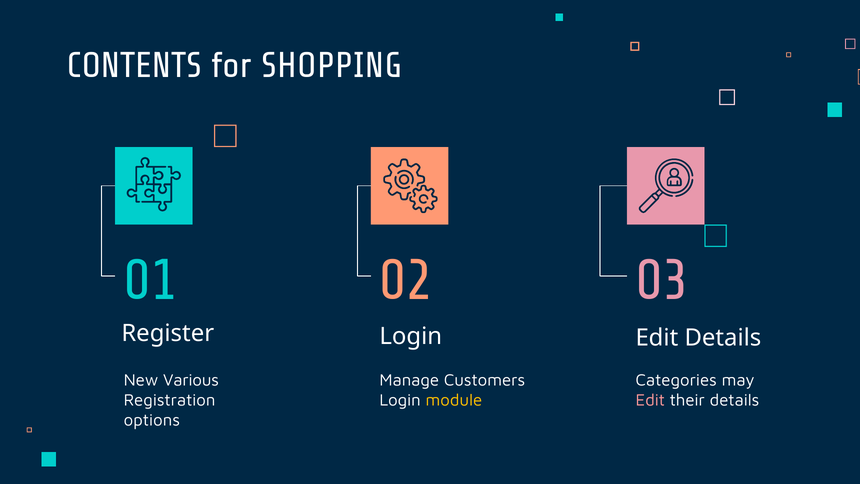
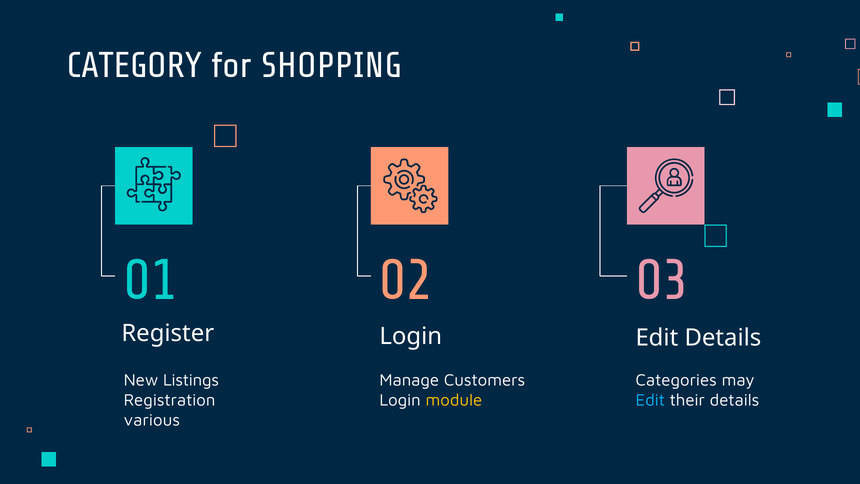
CONTENTS: CONTENTS -> CATEGORY (134, 65)
Various: Various -> Listings (191, 380)
Edit colour: pink -> light blue (650, 400)
options: options -> various (152, 420)
